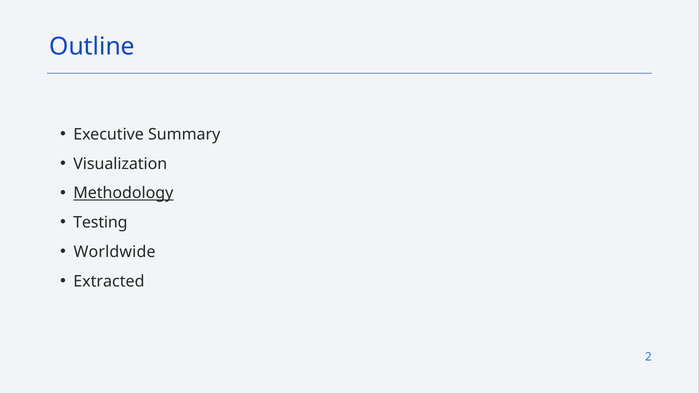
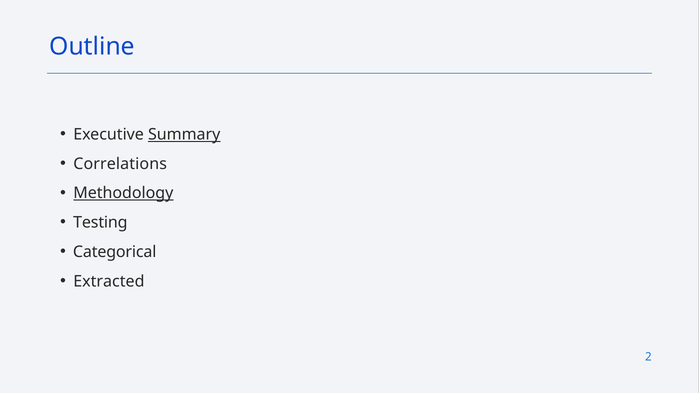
Summary underline: none -> present (184, 134)
Visualization: Visualization -> Correlations (120, 164)
Worldwide: Worldwide -> Categorical (115, 252)
